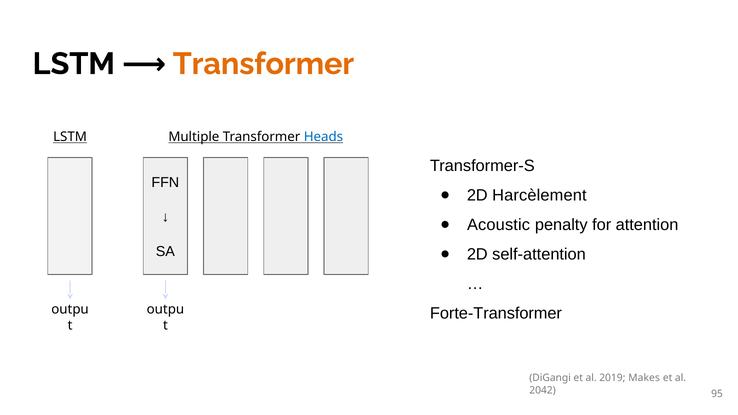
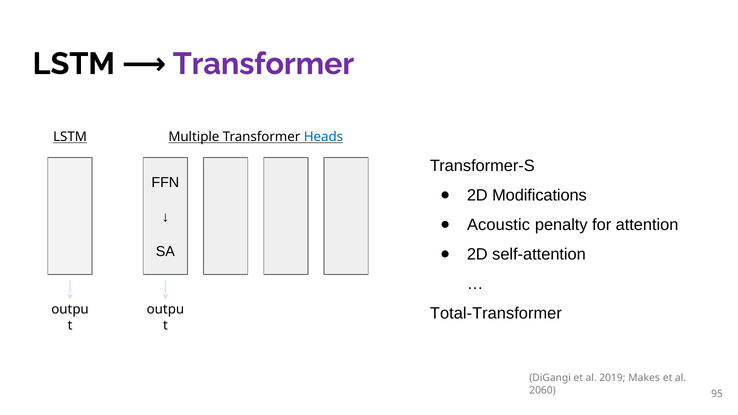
Transformer colour: orange -> purple (263, 64)
Harcèlement: Harcèlement -> Modifications (539, 195)
Forte-Transformer: Forte-Transformer -> Total-Transformer (496, 313)
2042: 2042 -> 2060 (543, 390)
